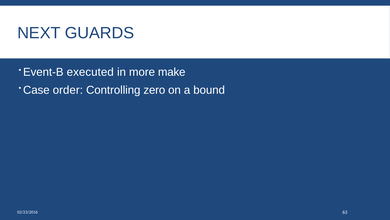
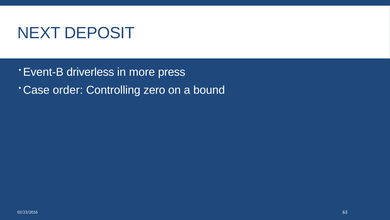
GUARDS: GUARDS -> DEPOSIT (100, 33)
executed: executed -> driverless (90, 72)
make: make -> press (172, 72)
